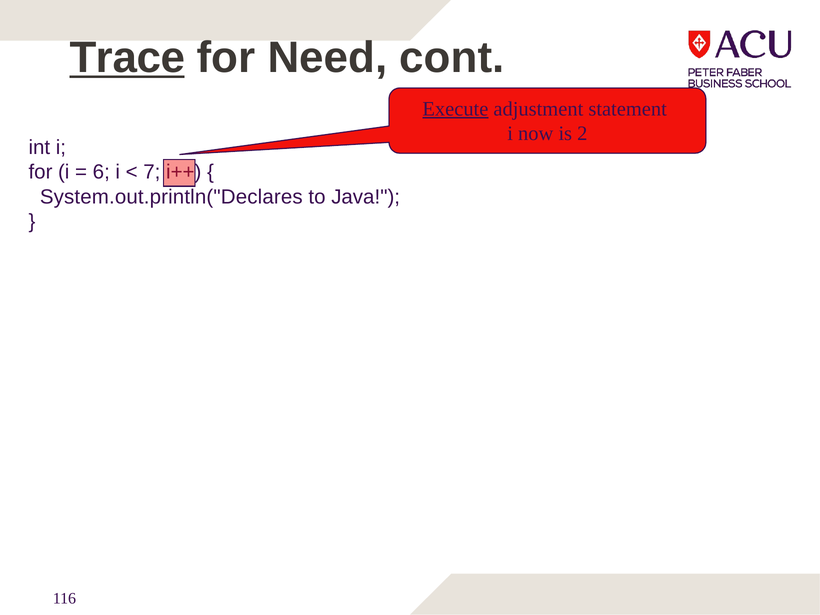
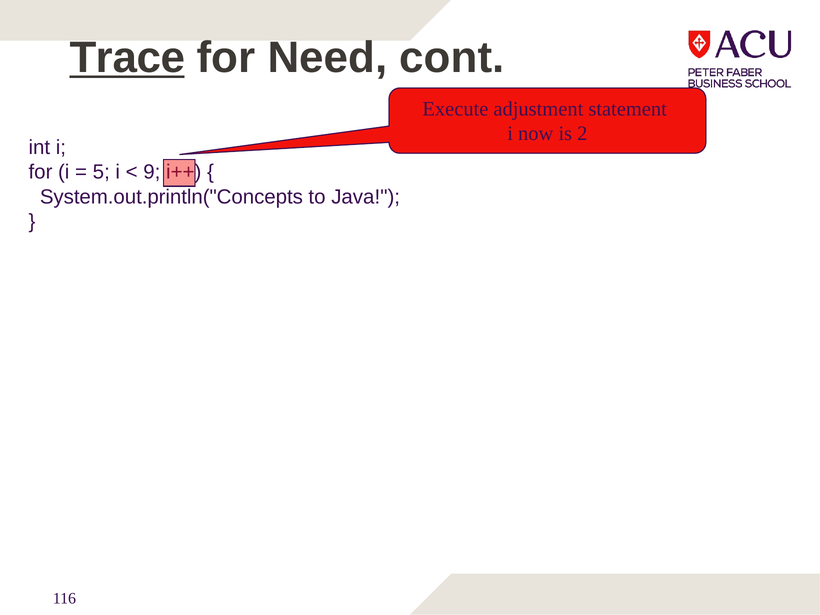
Execute underline: present -> none (455, 109)
6: 6 -> 5 (101, 172)
7: 7 -> 9 (152, 172)
System.out.println("Declares: System.out.println("Declares -> System.out.println("Concepts (171, 197)
